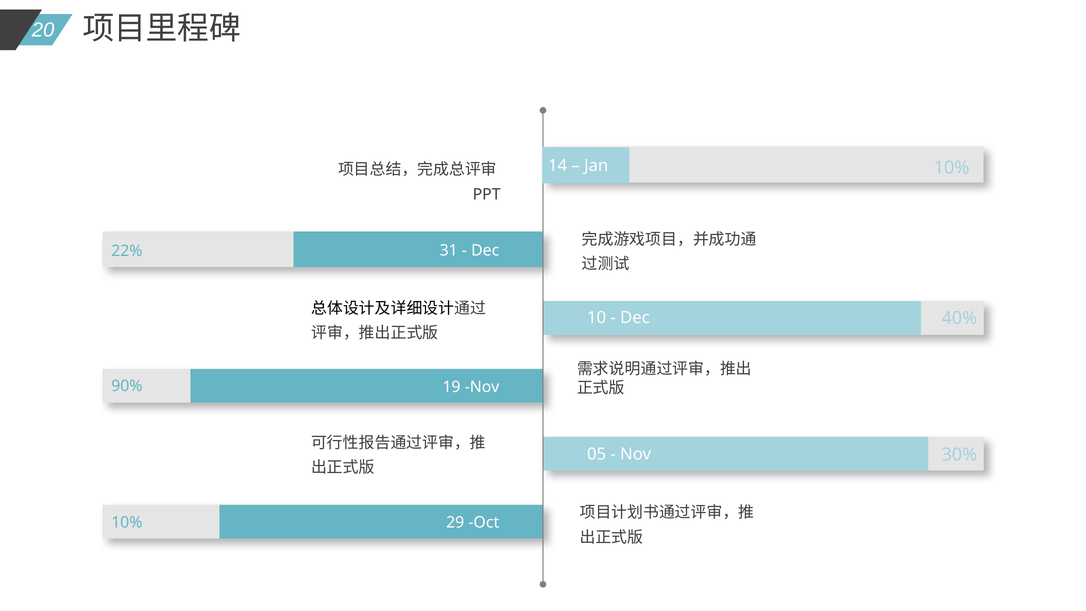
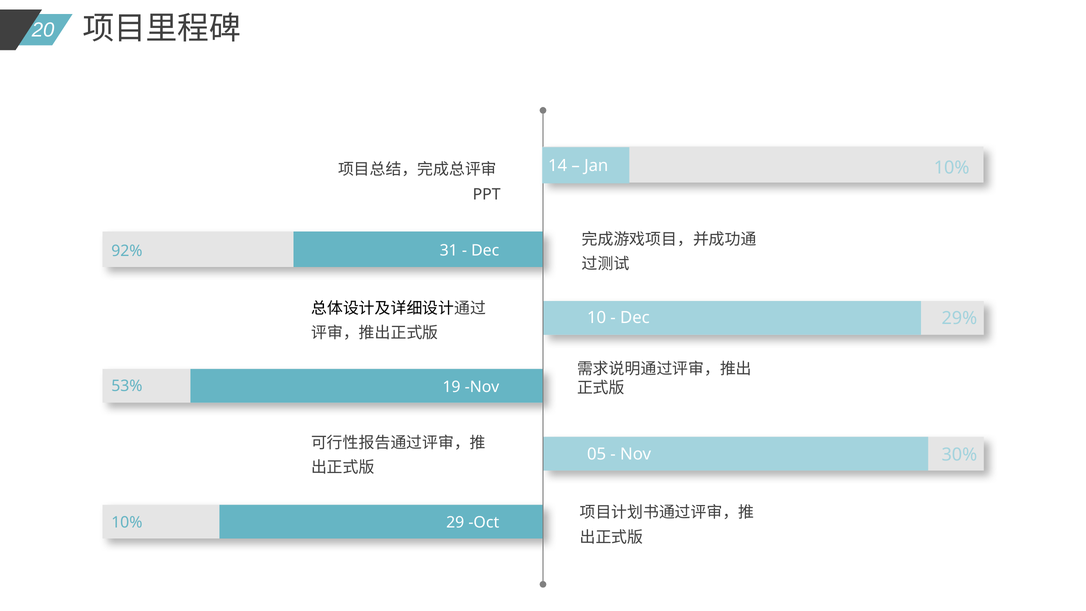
22%: 22% -> 92% (127, 251)
40%: 40% -> 29% (959, 318)
90%: 90% -> 53% (127, 386)
